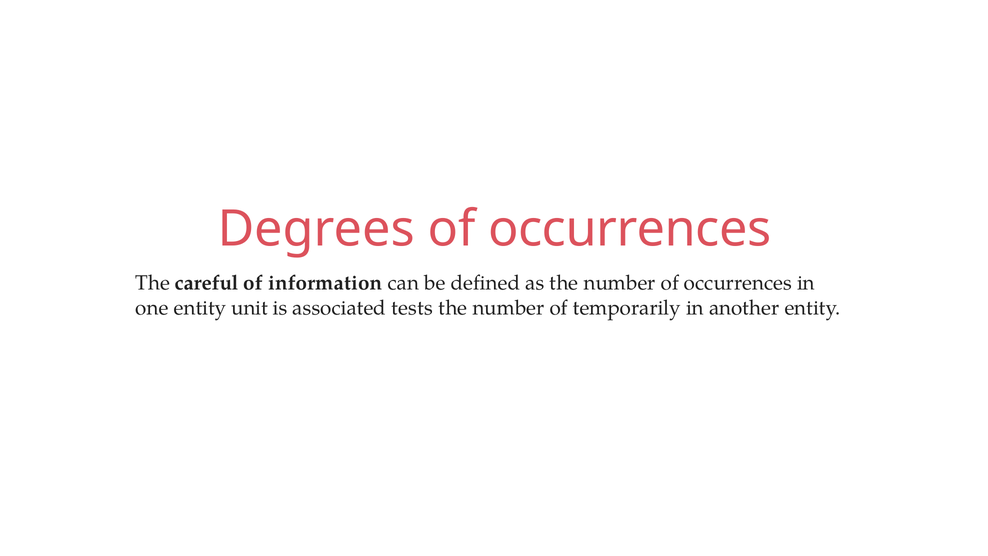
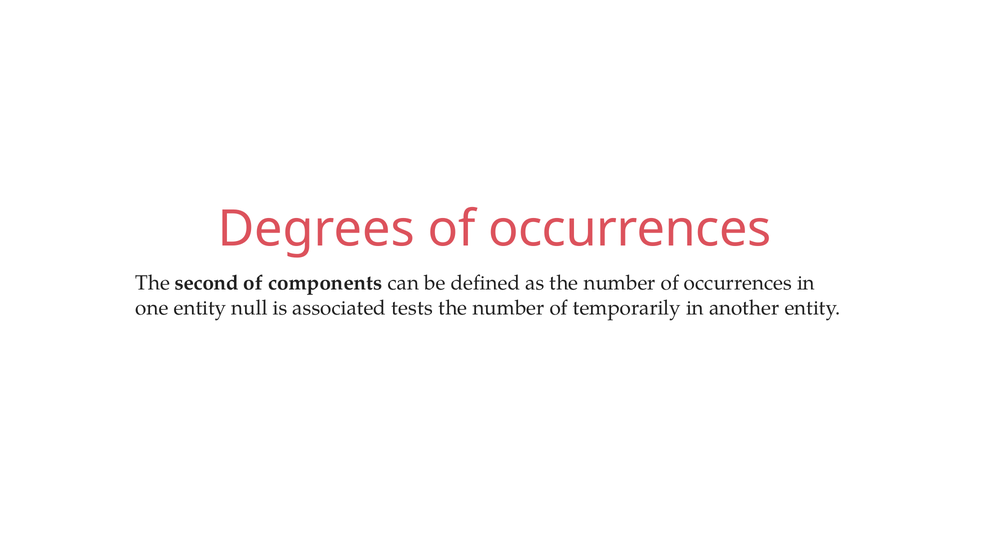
careful: careful -> second (207, 283)
information: information -> components (325, 283)
unit: unit -> null (250, 308)
